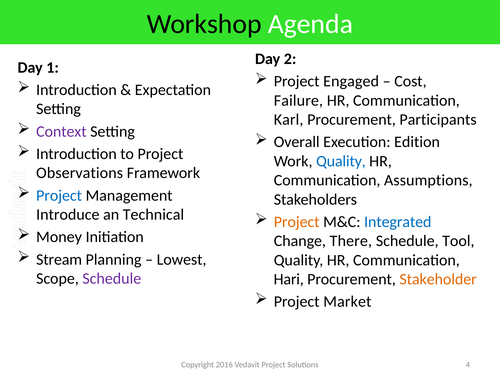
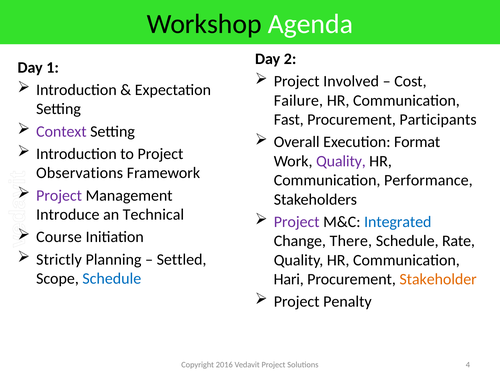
Engaged: Engaged -> Involved (351, 81)
Karl: Karl -> Fast (289, 120)
Edition: Edition -> Format (417, 142)
Quality colour: blue -> purple (341, 161)
Assumptions: Assumptions -> Performance (428, 180)
Project colour: blue -> purple (59, 195)
Project colour: orange -> purple (297, 222)
Money: Money -> Course (59, 237)
Tool: Tool -> Rate (458, 241)
Stream: Stream -> Strictly (59, 259)
Lowest: Lowest -> Settled (182, 259)
Schedule colour: purple -> blue (112, 279)
Market: Market -> Penalty (347, 302)
